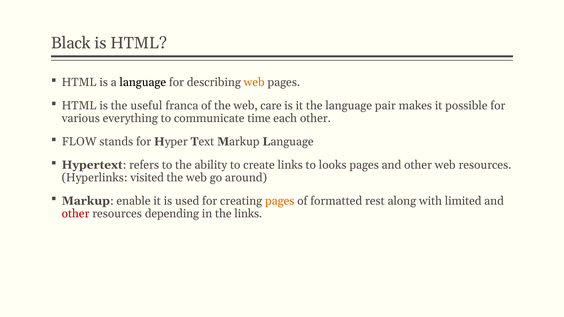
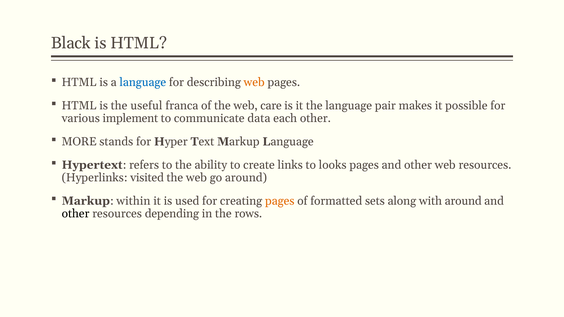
language colour: black -> blue (143, 82)
everything: everything -> implement (130, 118)
time: time -> data (259, 118)
FLOW: FLOW -> MORE (79, 142)
enable: enable -> within (133, 201)
rest: rest -> sets (375, 201)
with limited: limited -> around (463, 201)
other colour: red -> black (76, 214)
the links: links -> rows (248, 214)
